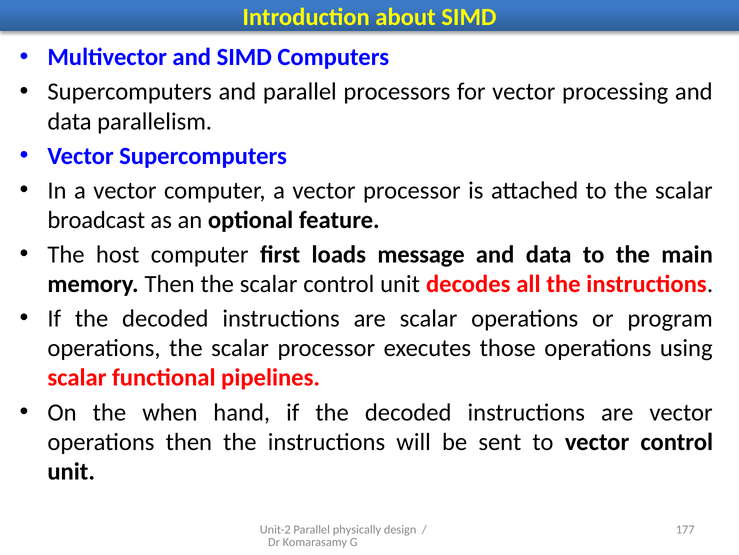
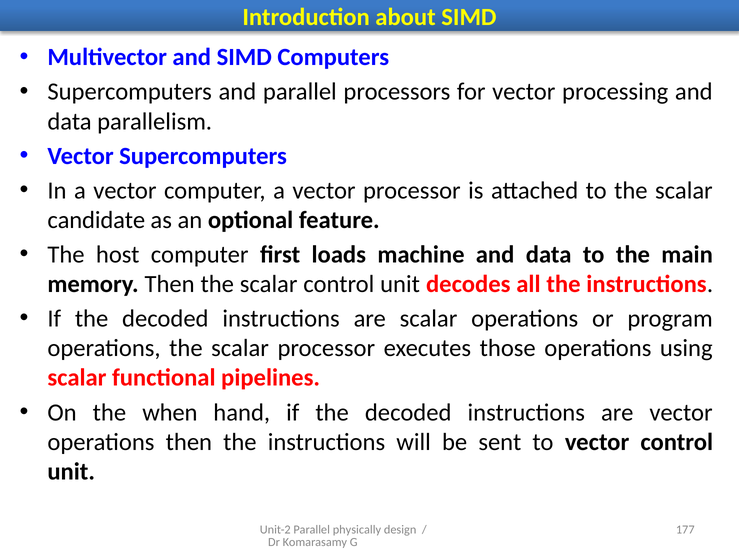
broadcast: broadcast -> candidate (96, 220)
message: message -> machine (421, 254)
